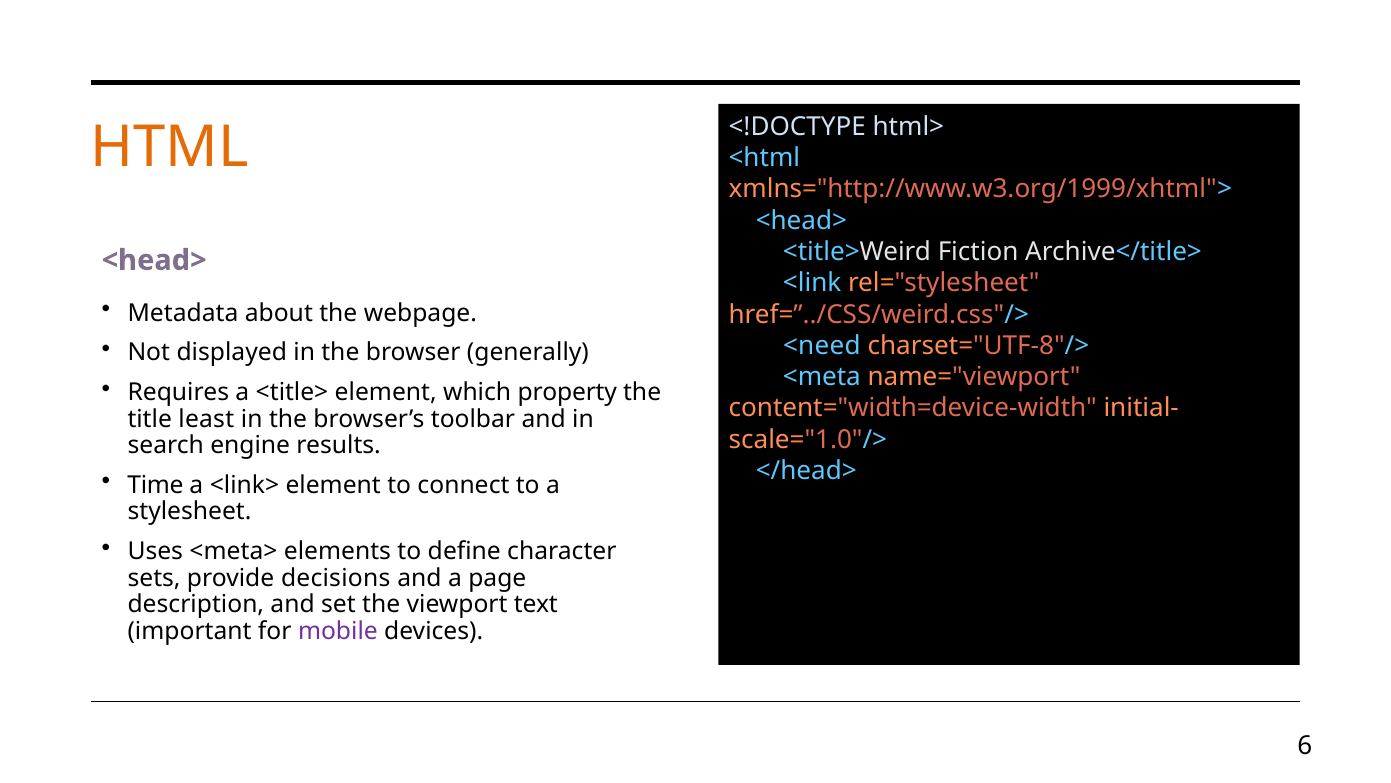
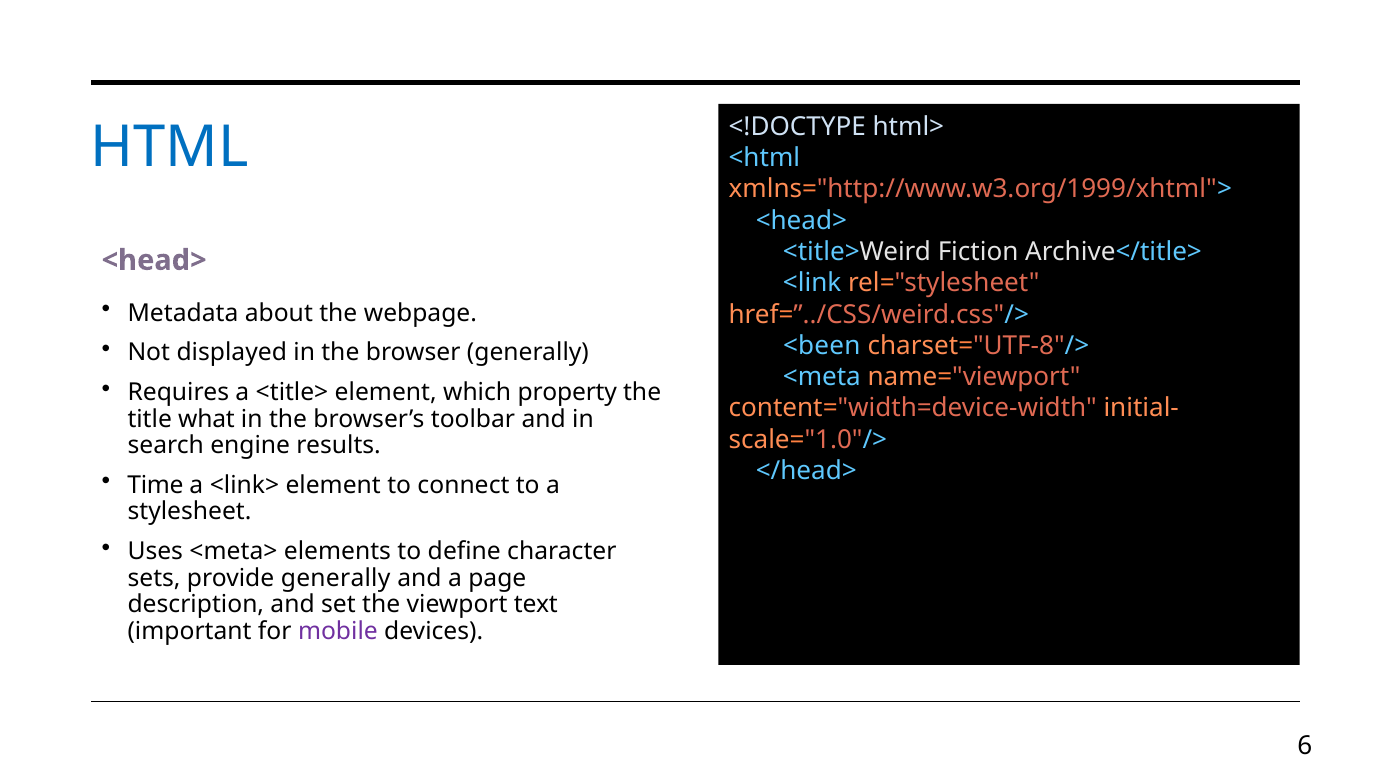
HTML colour: orange -> blue (170, 148)
<need: <need -> <been (822, 345)
least: least -> what (207, 419)
provide decisions: decisions -> generally (336, 578)
